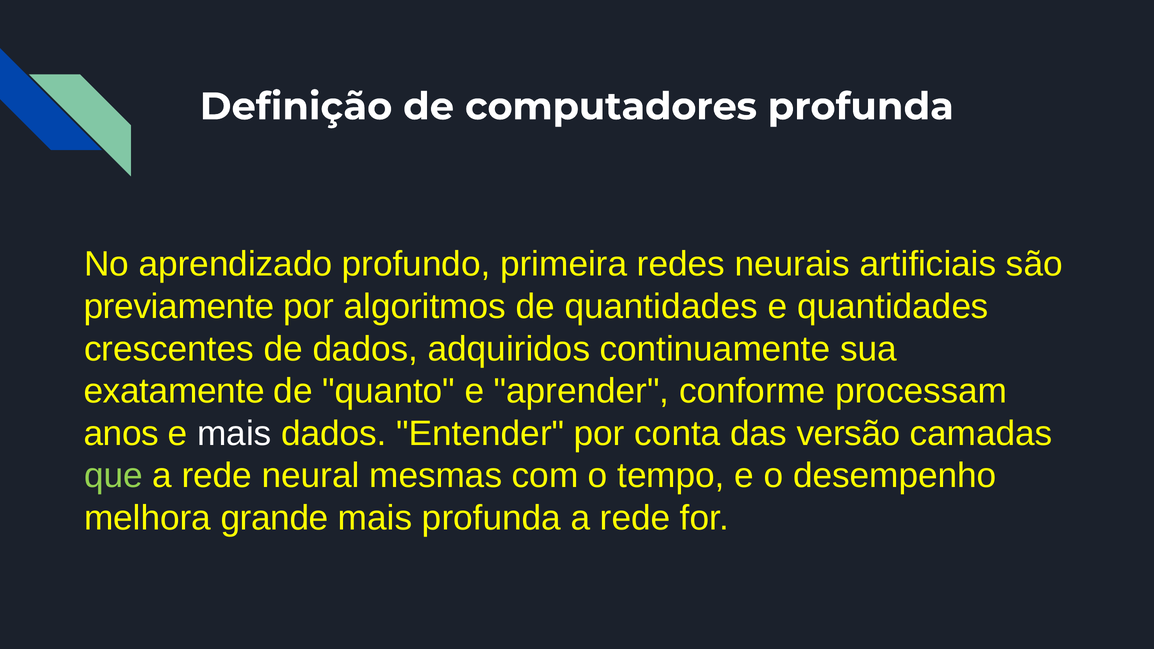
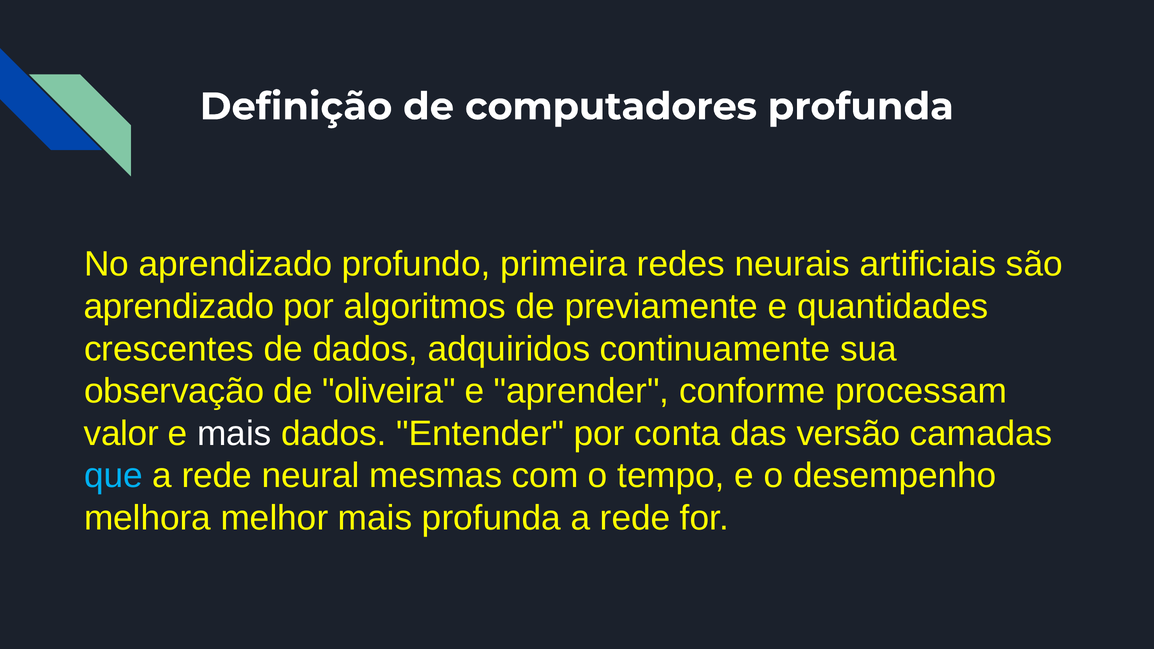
previamente: previamente -> aprendizado (179, 307)
de quantidades: quantidades -> previamente (661, 307)
exatamente: exatamente -> observação (174, 391)
quanto: quanto -> oliveira (389, 391)
anos: anos -> valor (121, 434)
que colour: light green -> light blue (113, 476)
grande: grande -> melhor (274, 518)
